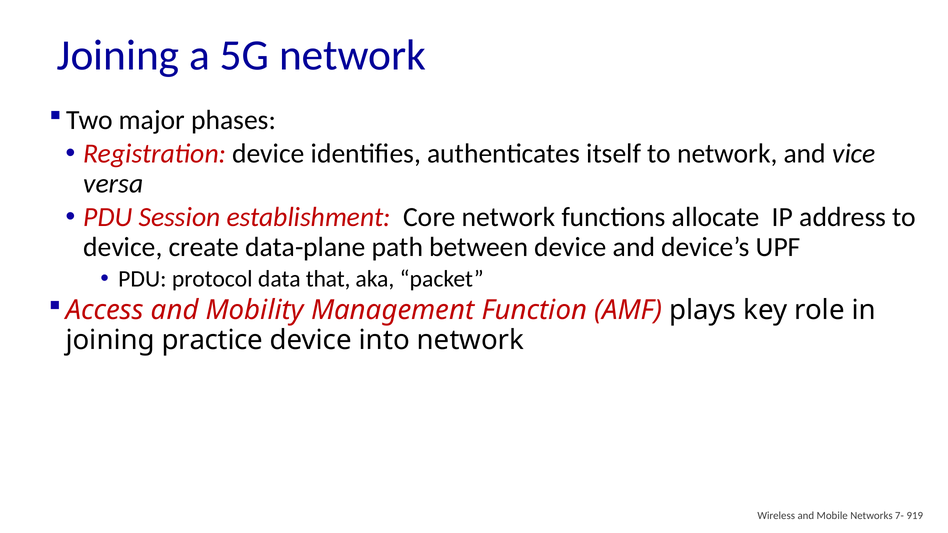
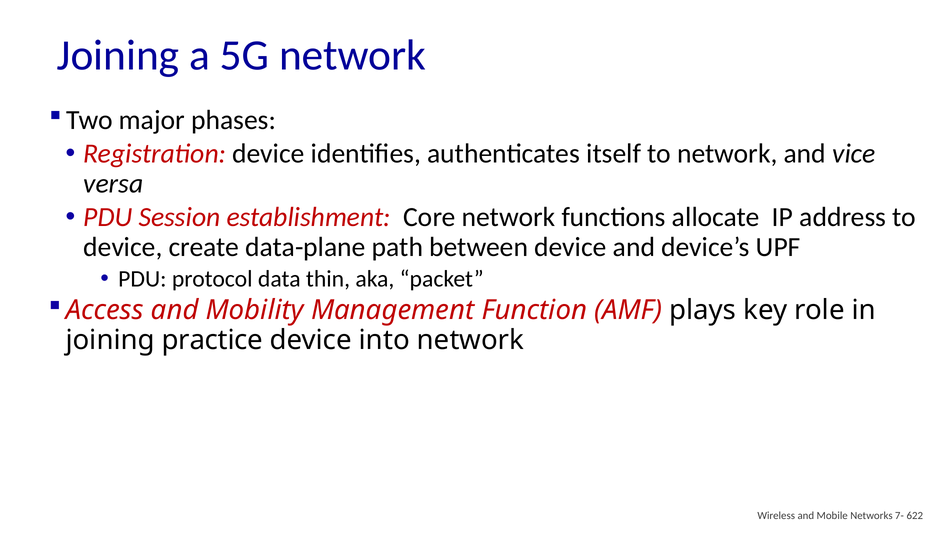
that: that -> thin (328, 279)
919: 919 -> 622 (915, 516)
